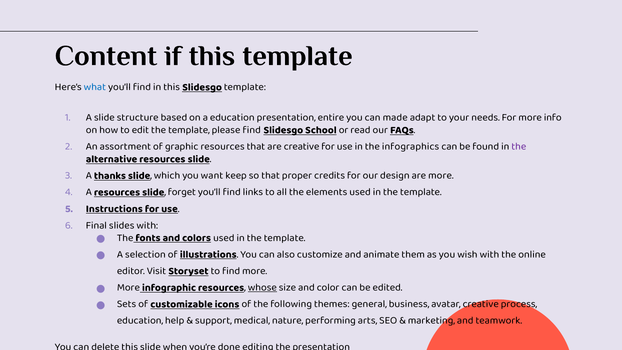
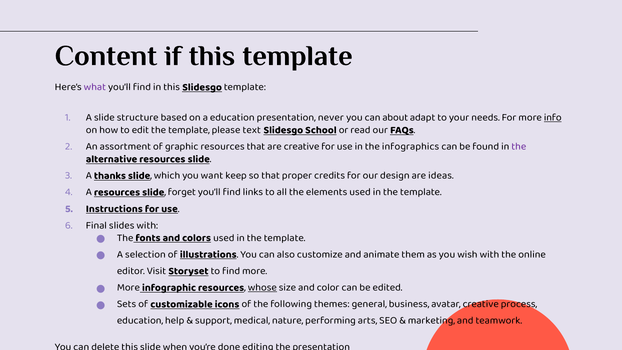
what colour: blue -> purple (95, 87)
entire: entire -> never (331, 117)
made: made -> about (395, 117)
info underline: none -> present (553, 117)
please find: find -> text (252, 130)
are more: more -> ideas (441, 175)
